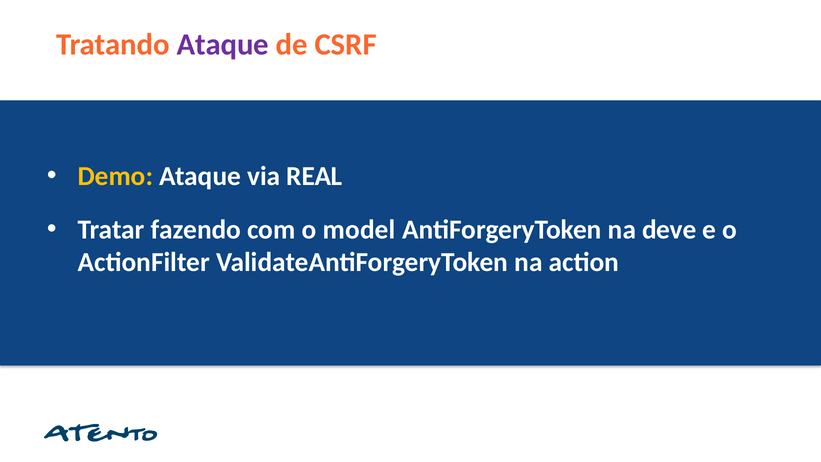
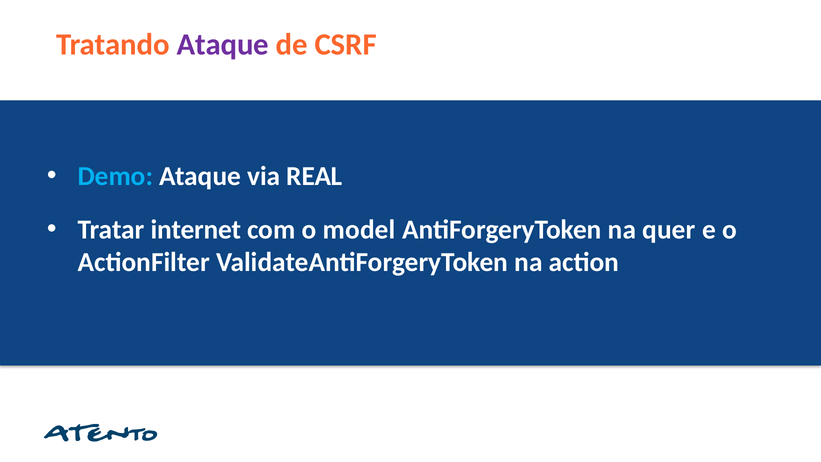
Demo colour: yellow -> light blue (115, 176)
fazendo: fazendo -> internet (196, 229)
deve: deve -> quer (669, 229)
